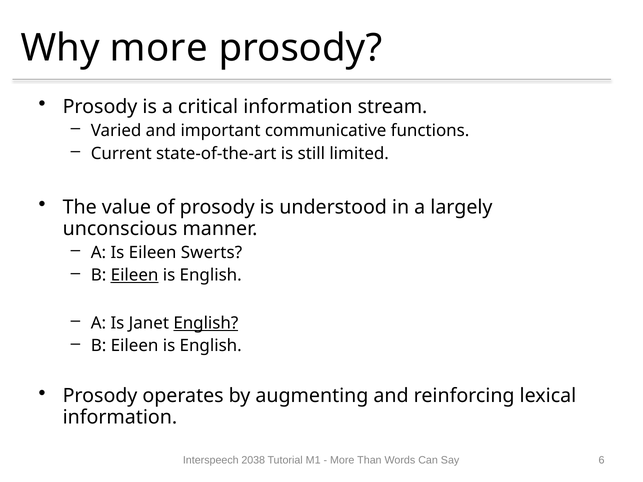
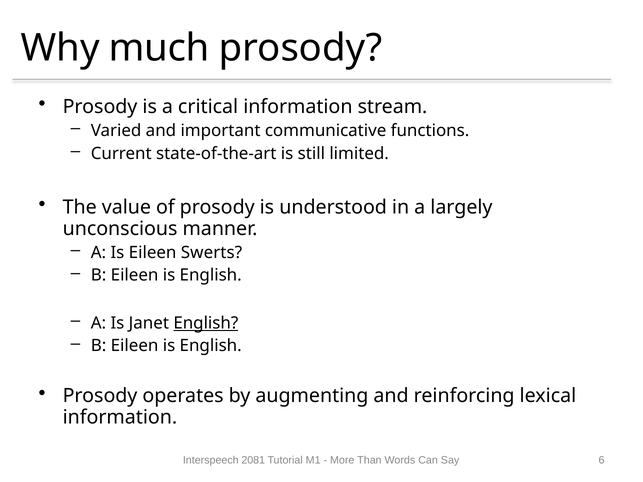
Why more: more -> much (159, 48)
Eileen underline: present -> none (135, 276)
2038: 2038 -> 2081 (253, 461)
